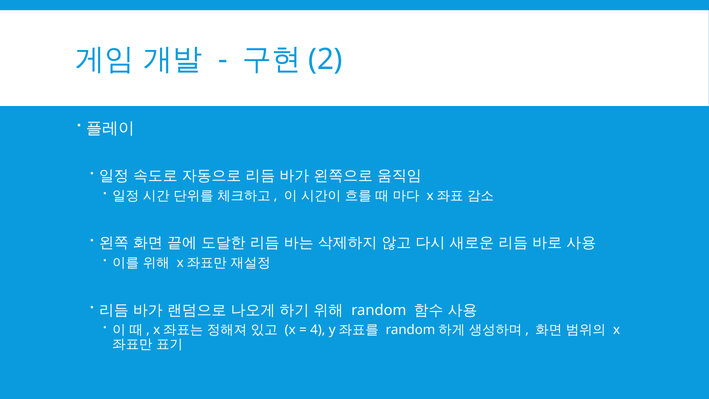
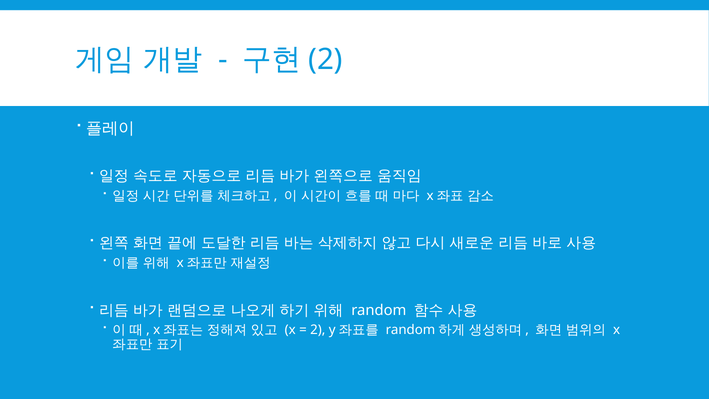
4: 4 -> 2 (318, 330)
